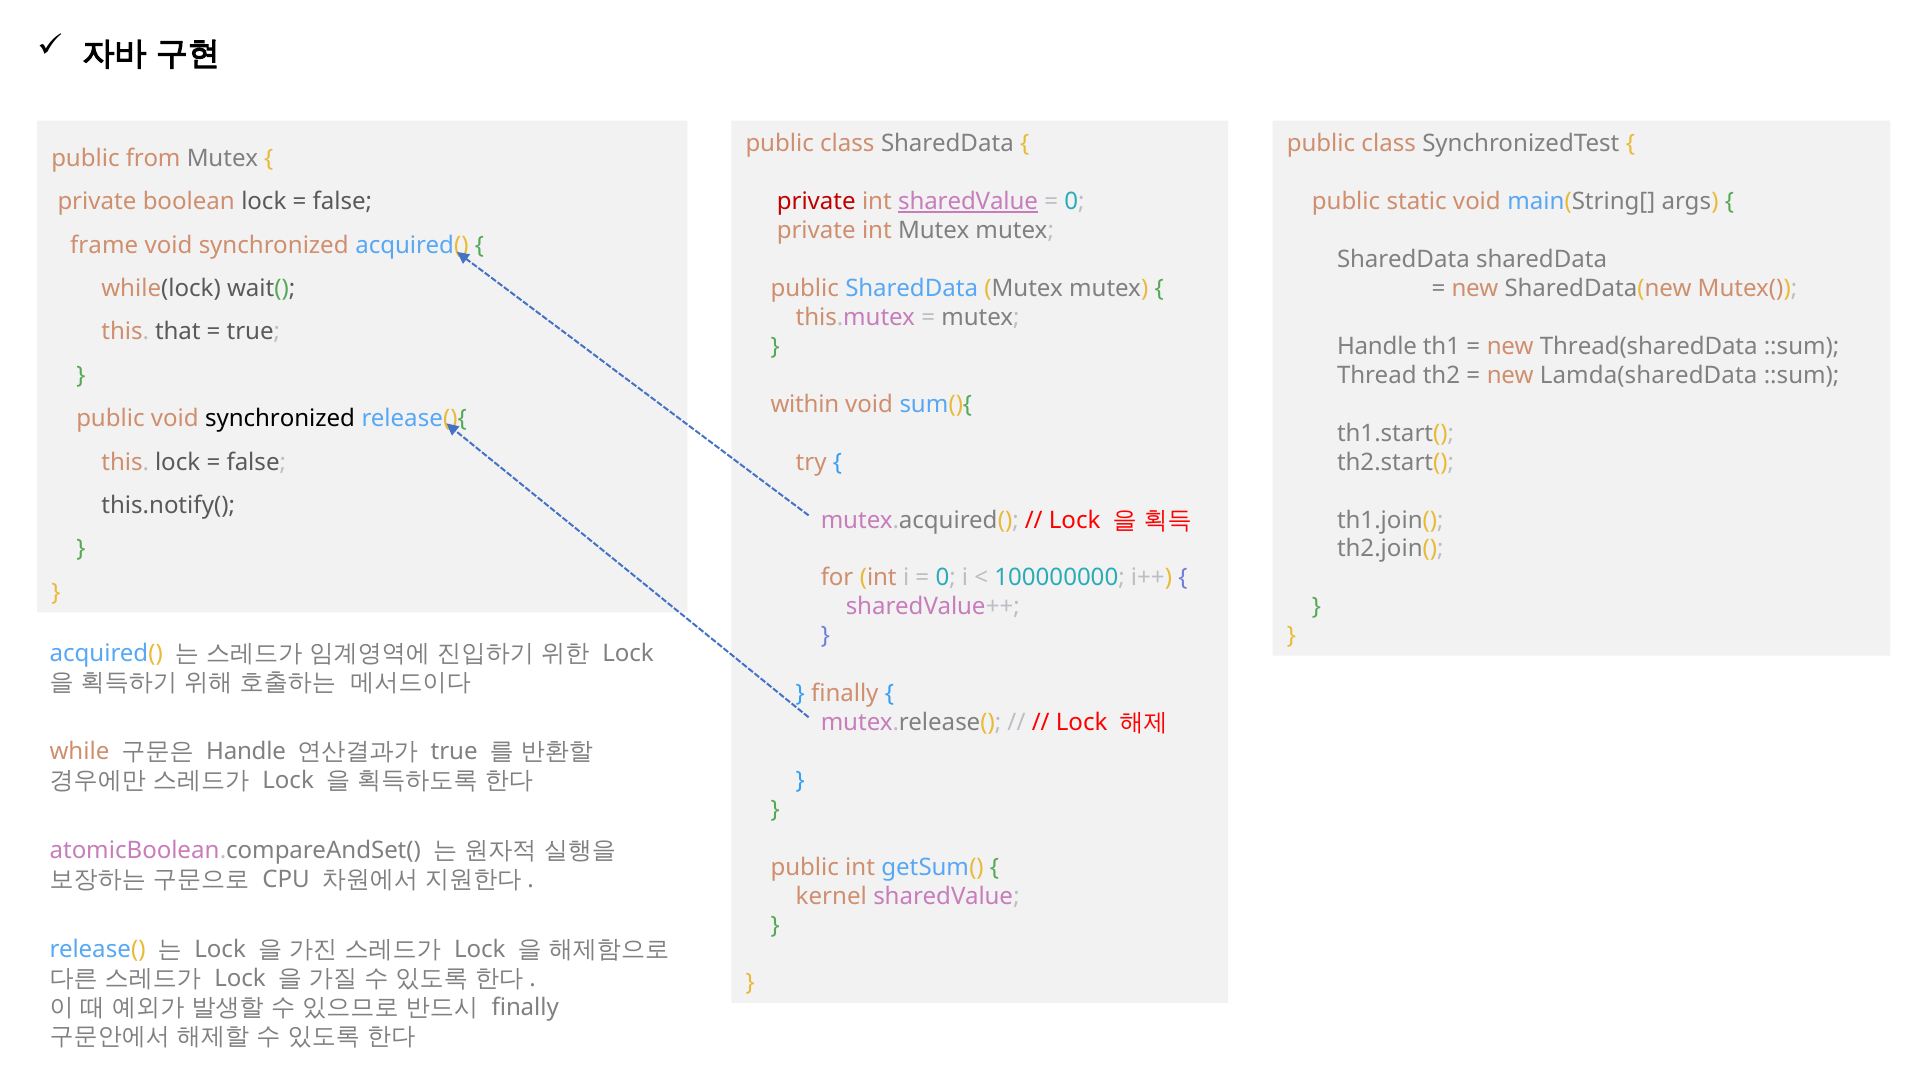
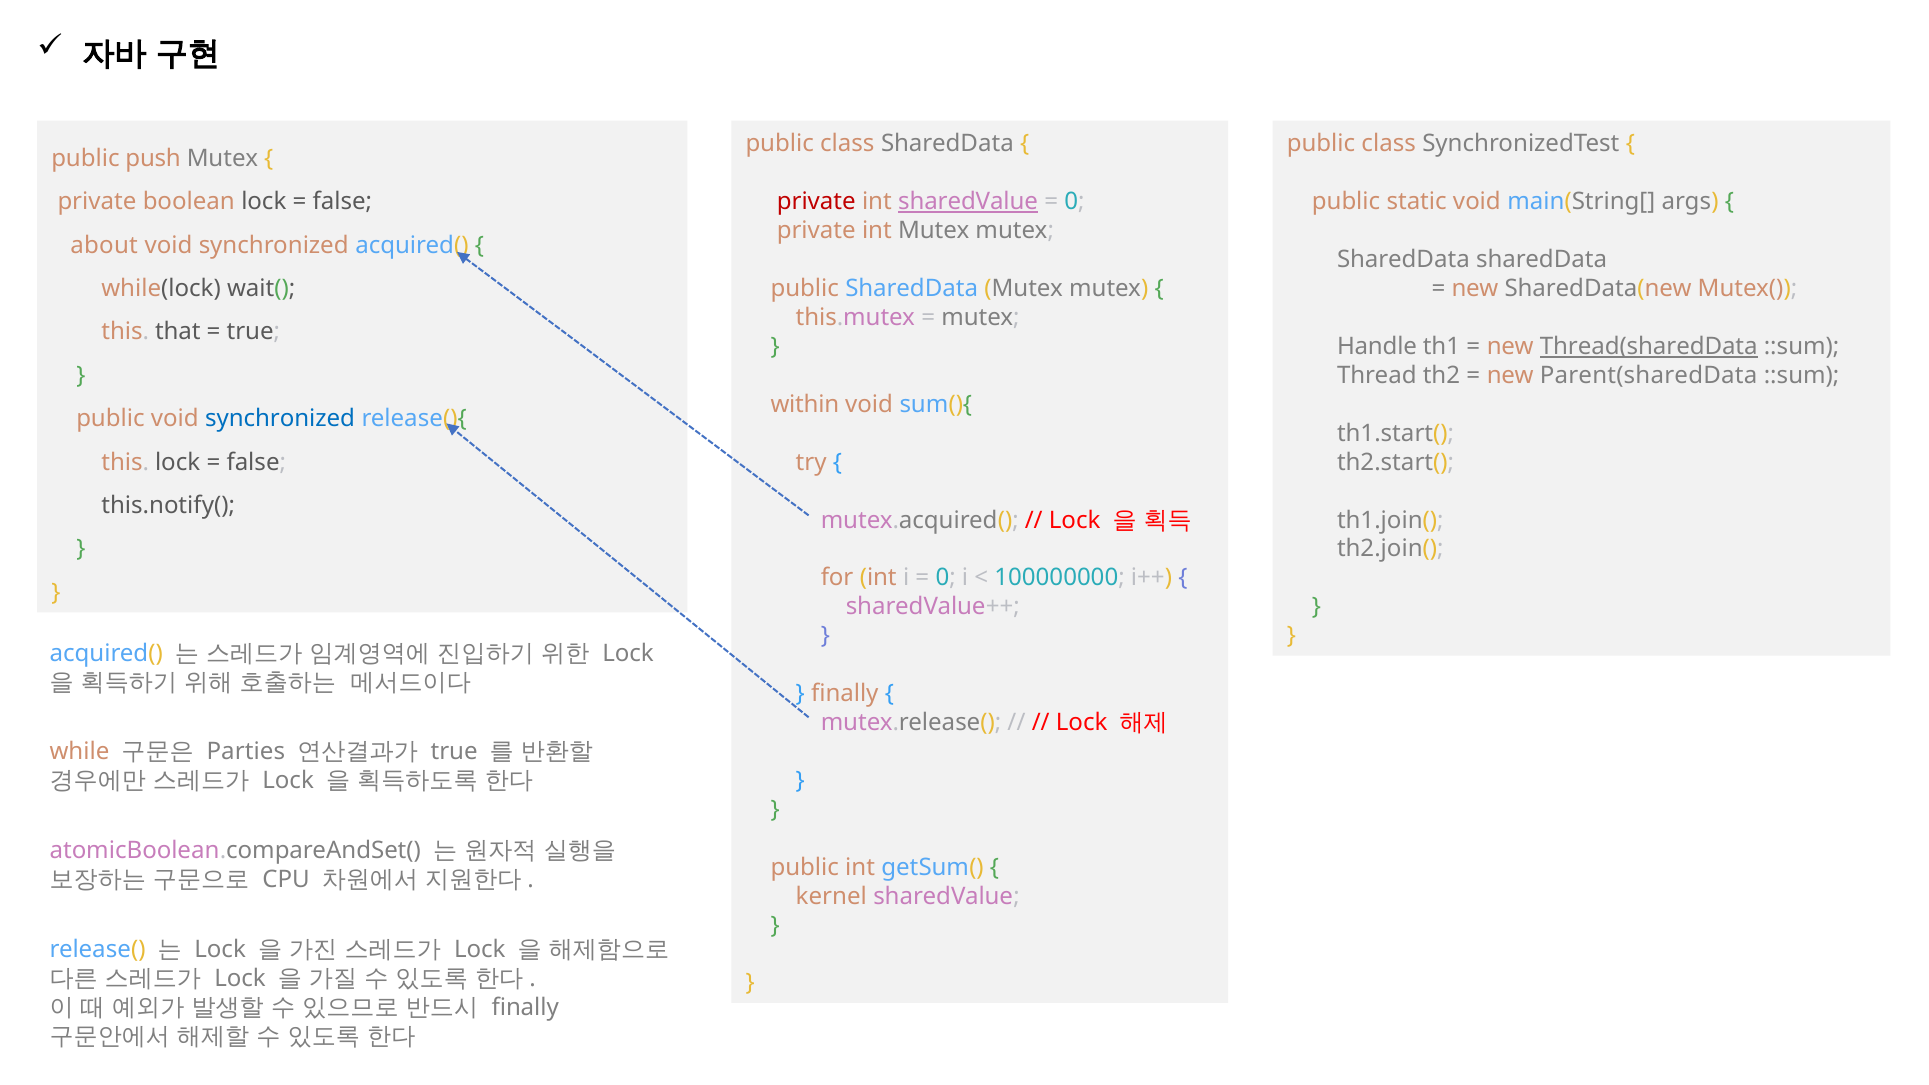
from: from -> push (153, 158)
frame: frame -> about (104, 245)
Thread(sharedData underline: none -> present (1649, 346)
Lamda(sharedData: Lamda(sharedData -> Parent(sharedData (1649, 375)
synchronized colour: black -> blue (280, 419)
Handle: Handle -> Parties (246, 752)
